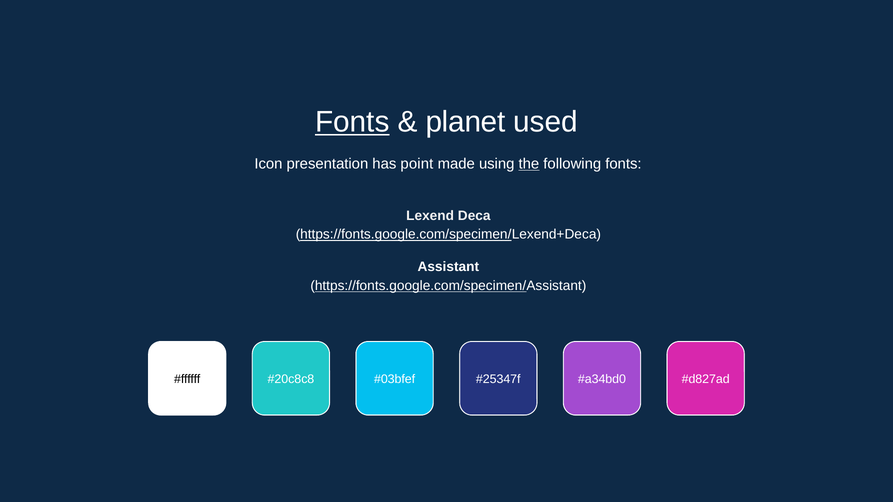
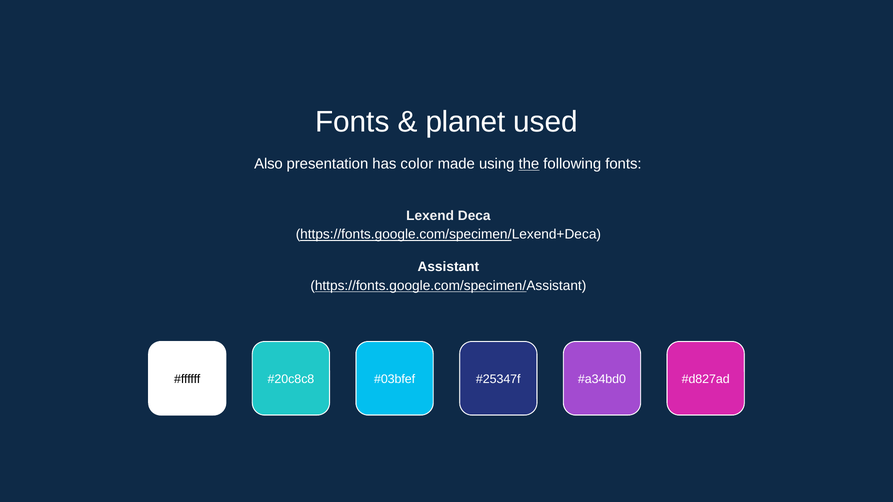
Fonts underline: present -> none (352, 122)
Icon: Icon -> Also (268, 164)
point: point -> color (417, 164)
